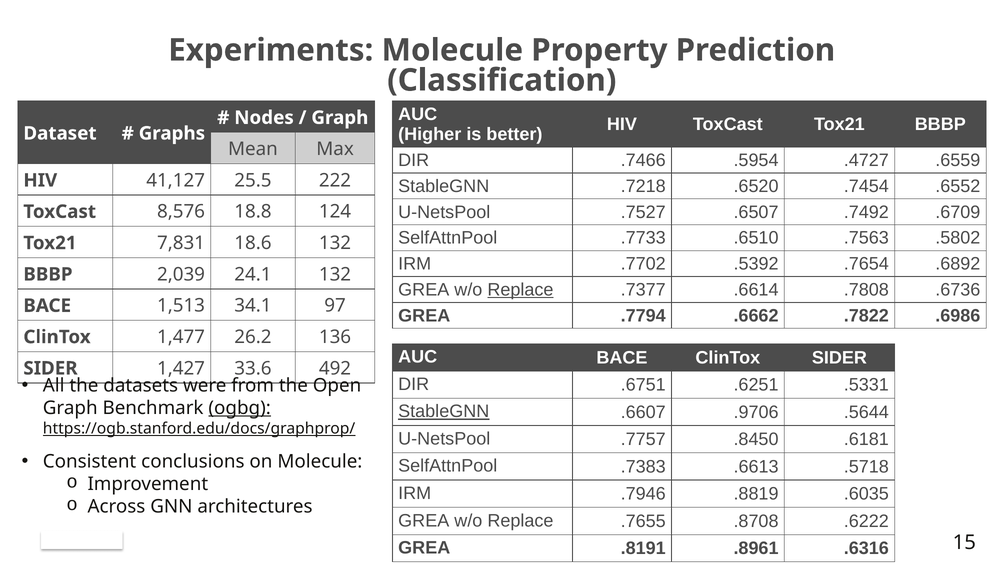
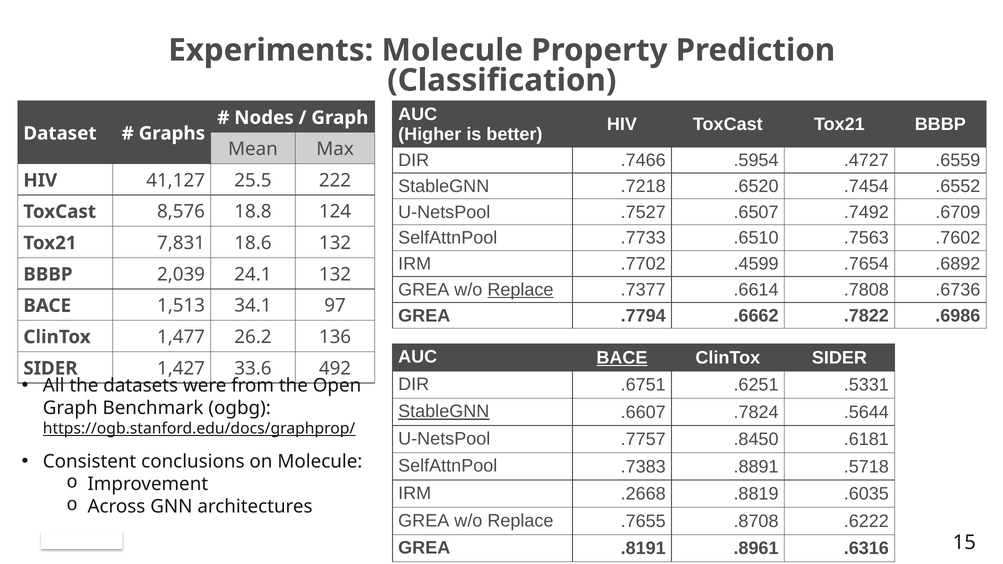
.5802: .5802 -> .7602 (958, 238)
.5392: .5392 -> .4599 (756, 264)
BACE underline: none -> present (622, 358)
ogbg underline: present -> none (240, 408)
.9706: .9706 -> .7824 (756, 412)
.6613: .6613 -> .8891 (756, 467)
.7946: .7946 -> .2668 (643, 494)
